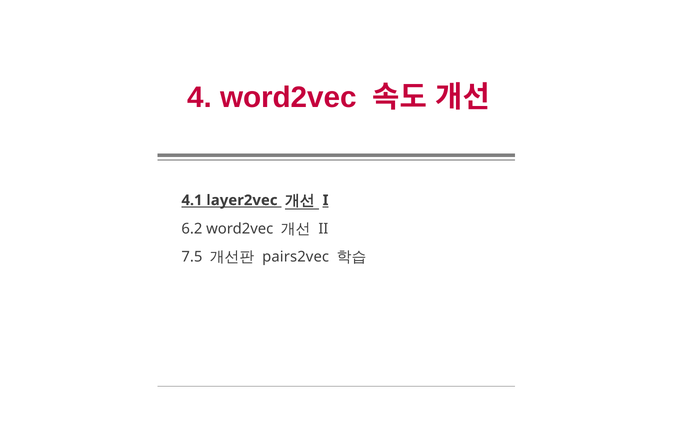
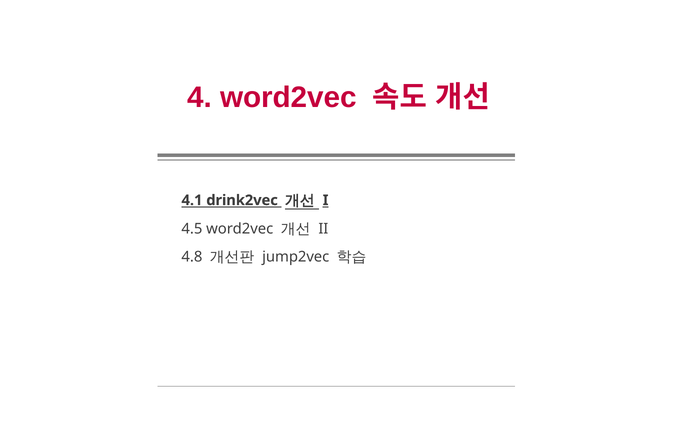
layer2vec: layer2vec -> drink2vec (242, 200)
6.2: 6.2 -> 4.5 (192, 229)
7.5: 7.5 -> 4.8 (192, 257)
pairs2vec: pairs2vec -> jump2vec (296, 257)
